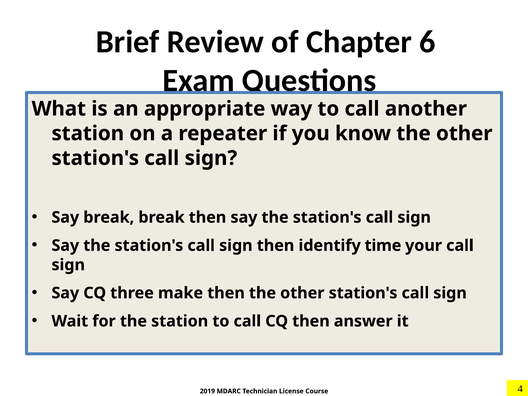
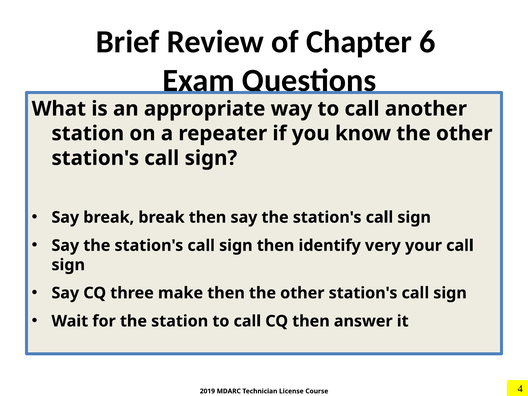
time: time -> very (383, 246)
